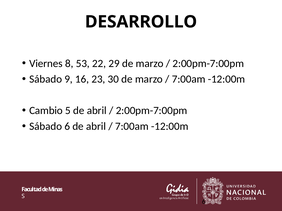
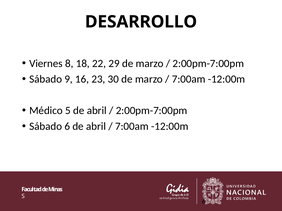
53: 53 -> 18 (83, 64)
Cambio: Cambio -> Médico (46, 111)
